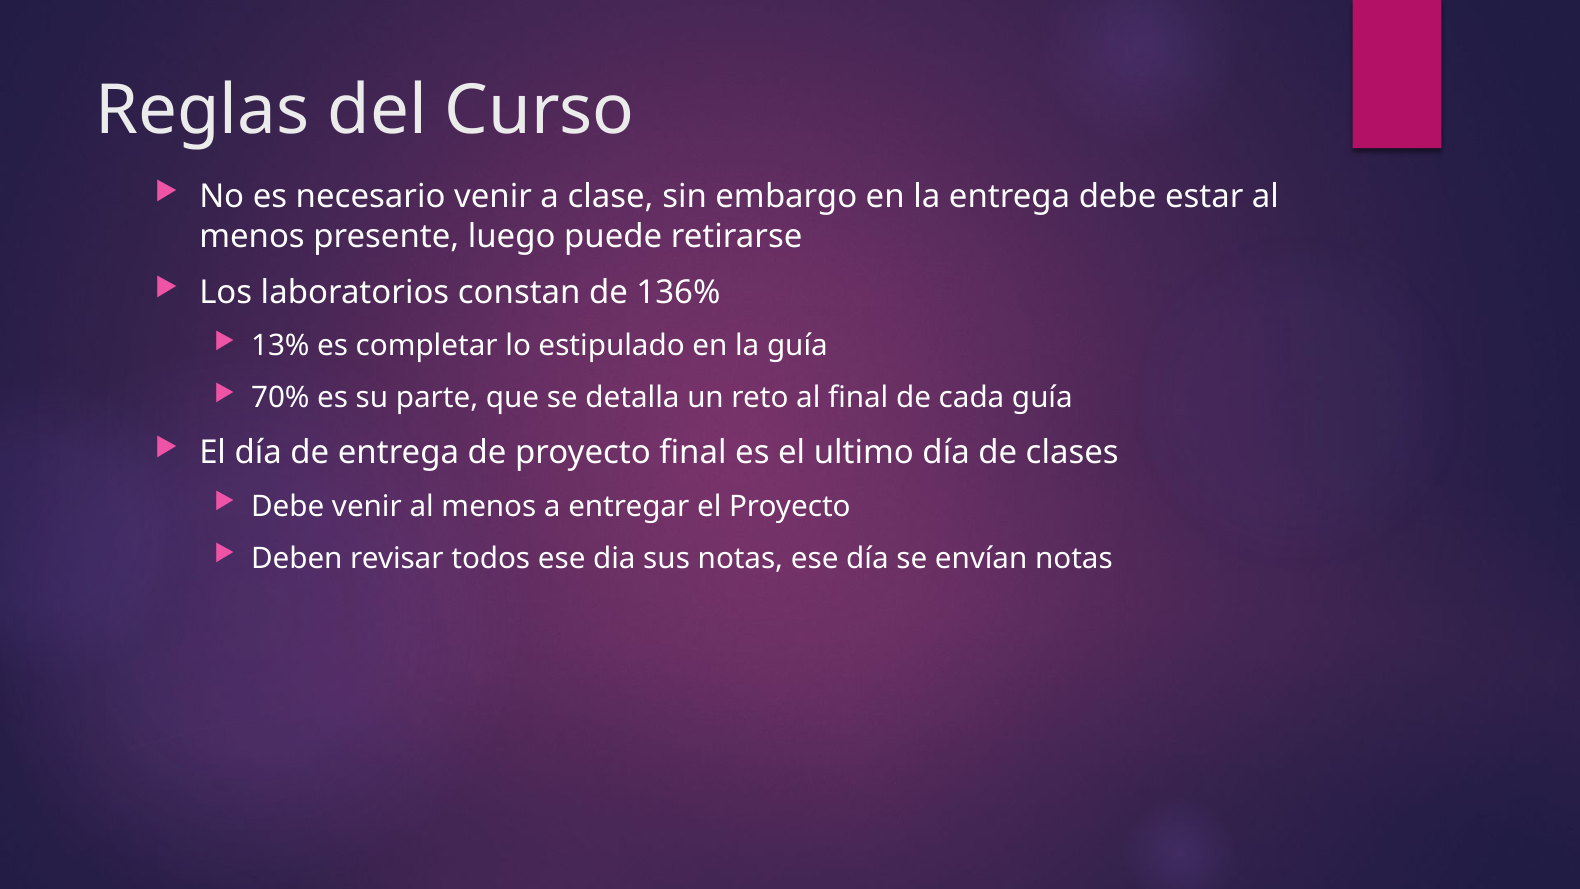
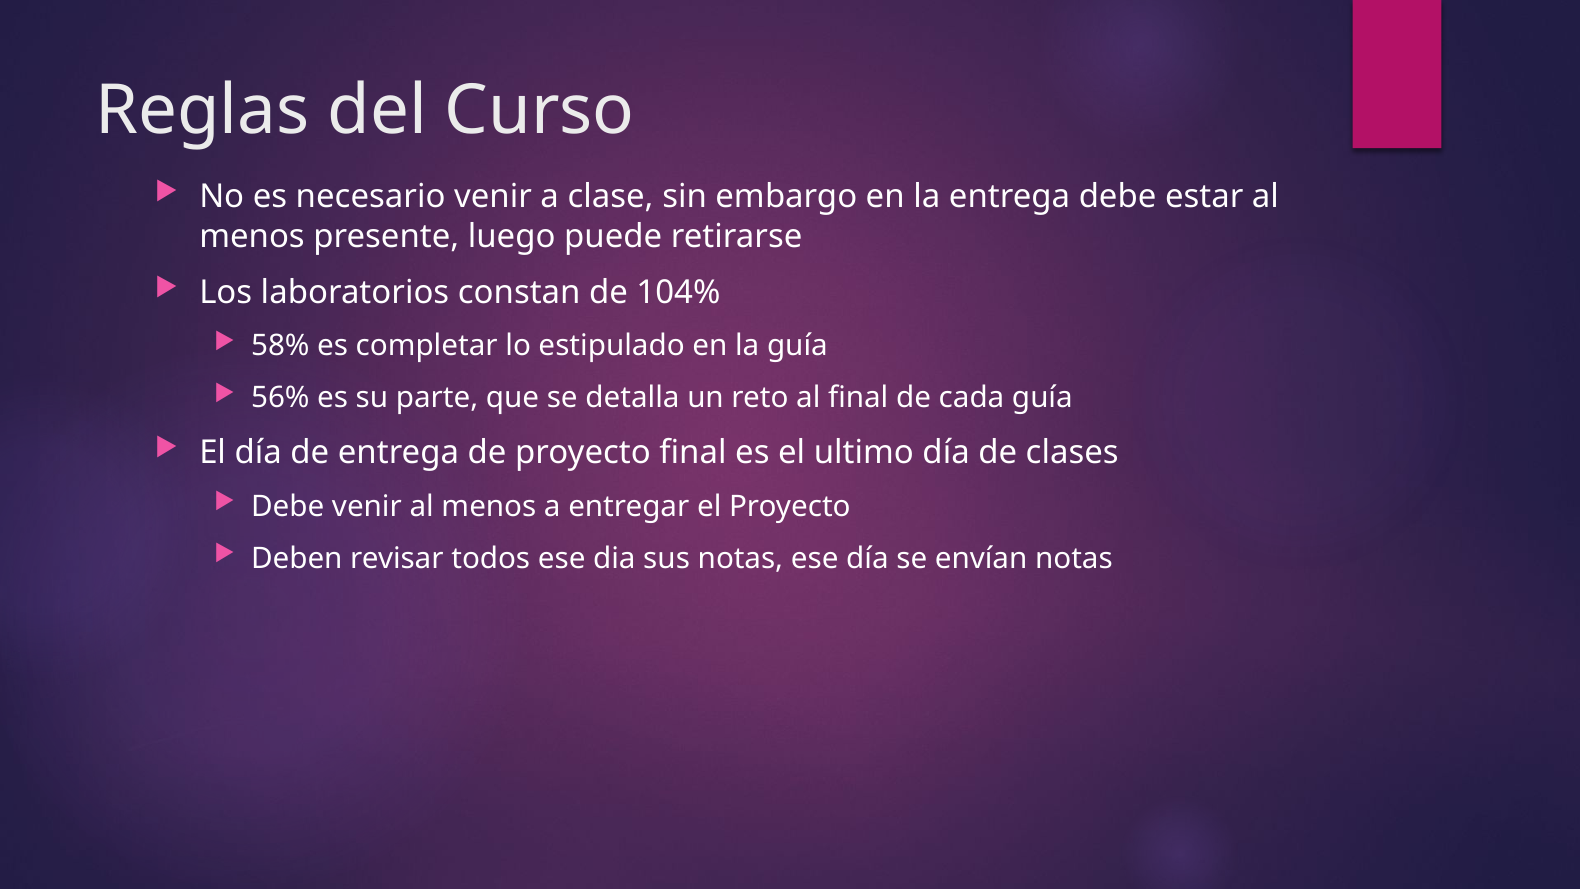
136%: 136% -> 104% (678, 292)
13%: 13% -> 58% (280, 346)
70%: 70% -> 56% (280, 398)
